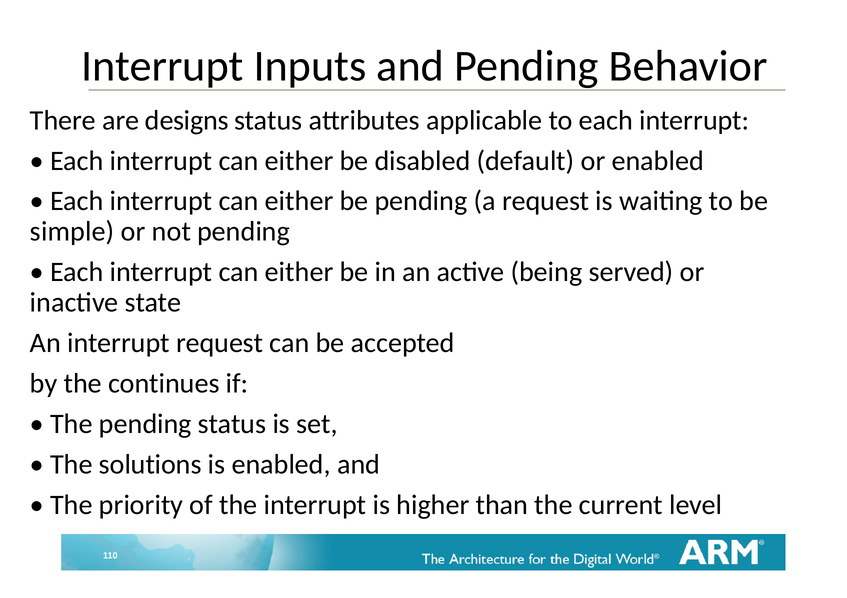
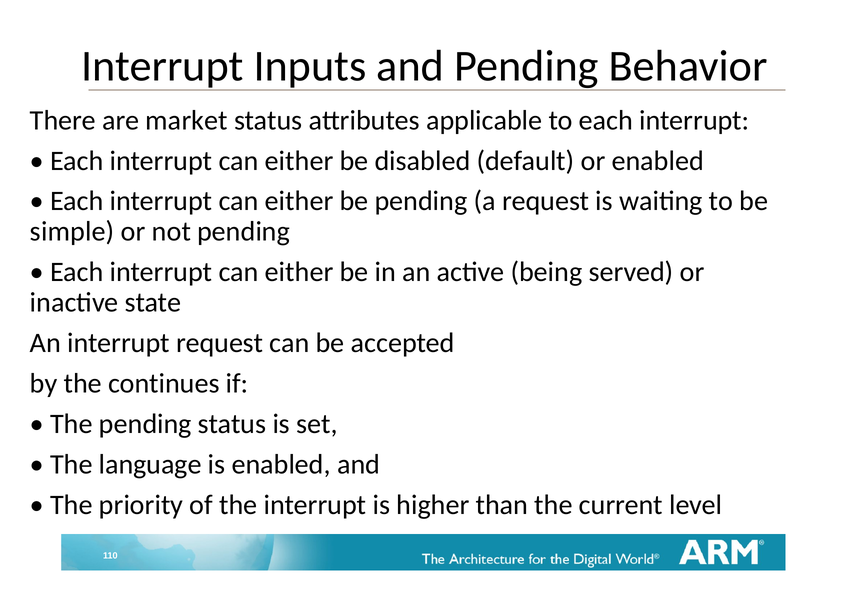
designs: designs -> market (187, 120)
solutions: solutions -> language (150, 465)
